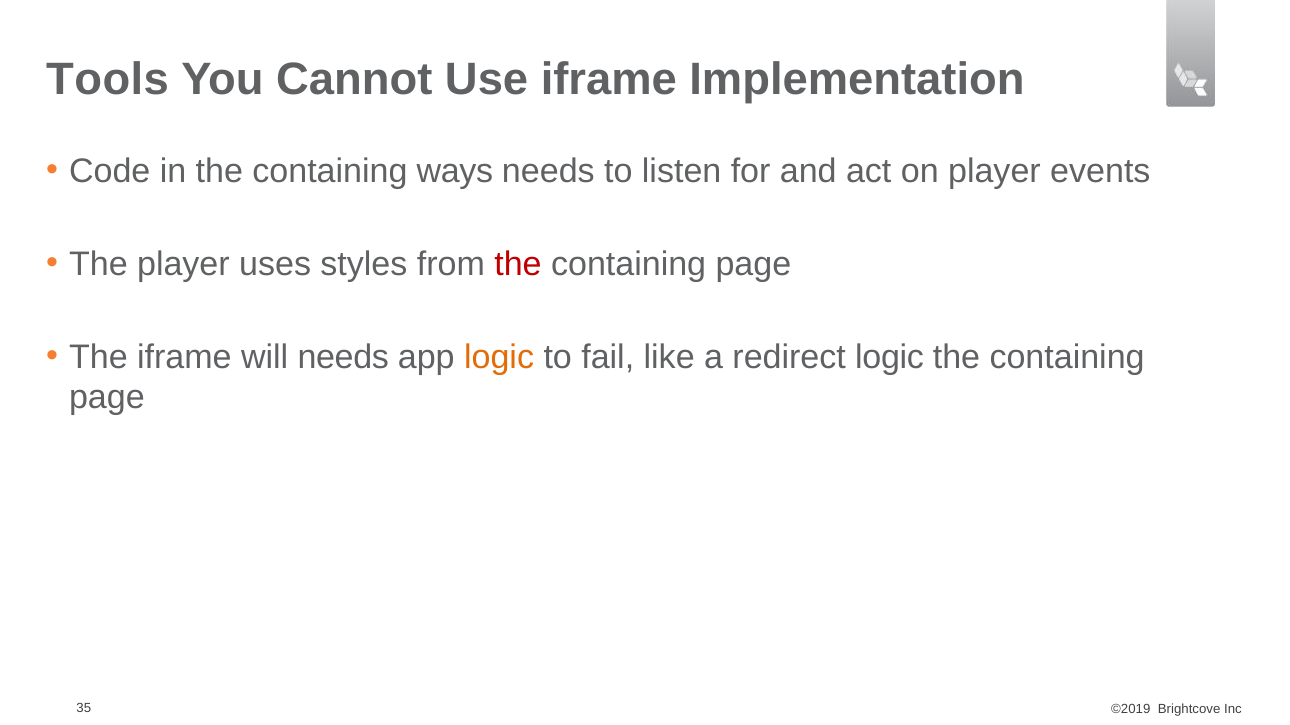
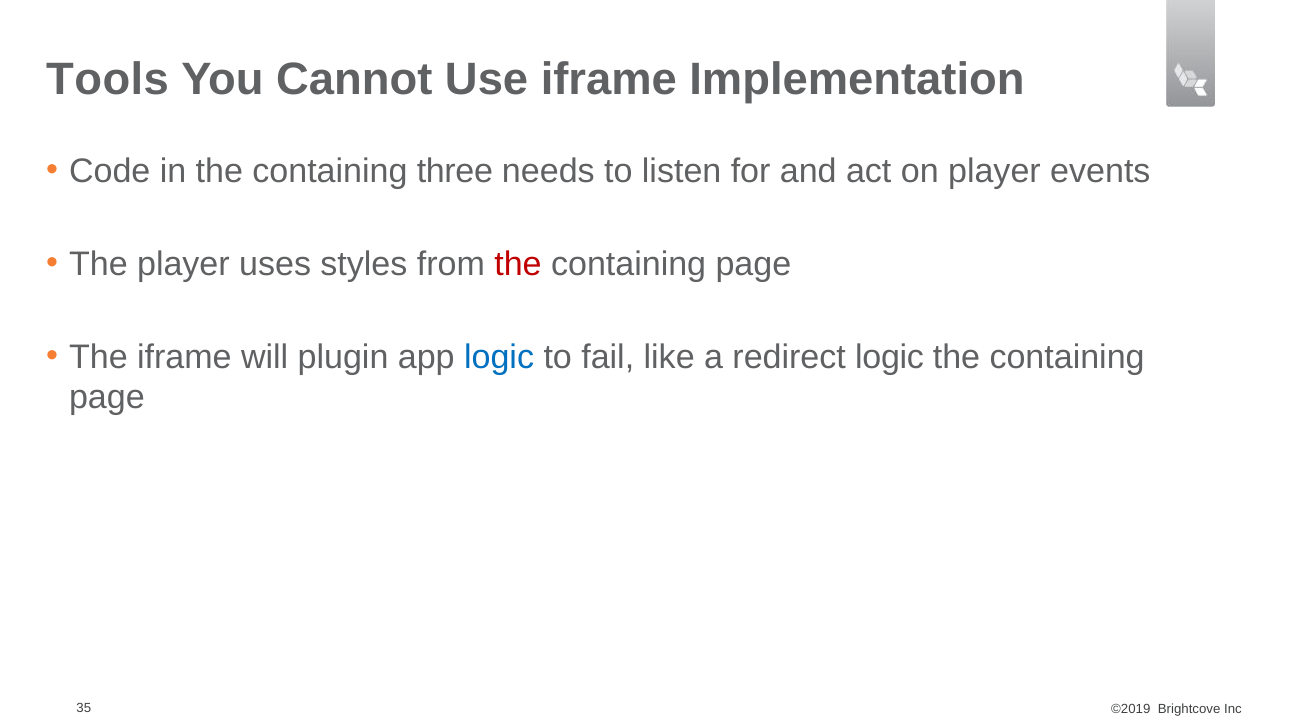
ways: ways -> three (455, 171)
will needs: needs -> plugin (343, 357)
logic colour: orange -> blue (499, 357)
